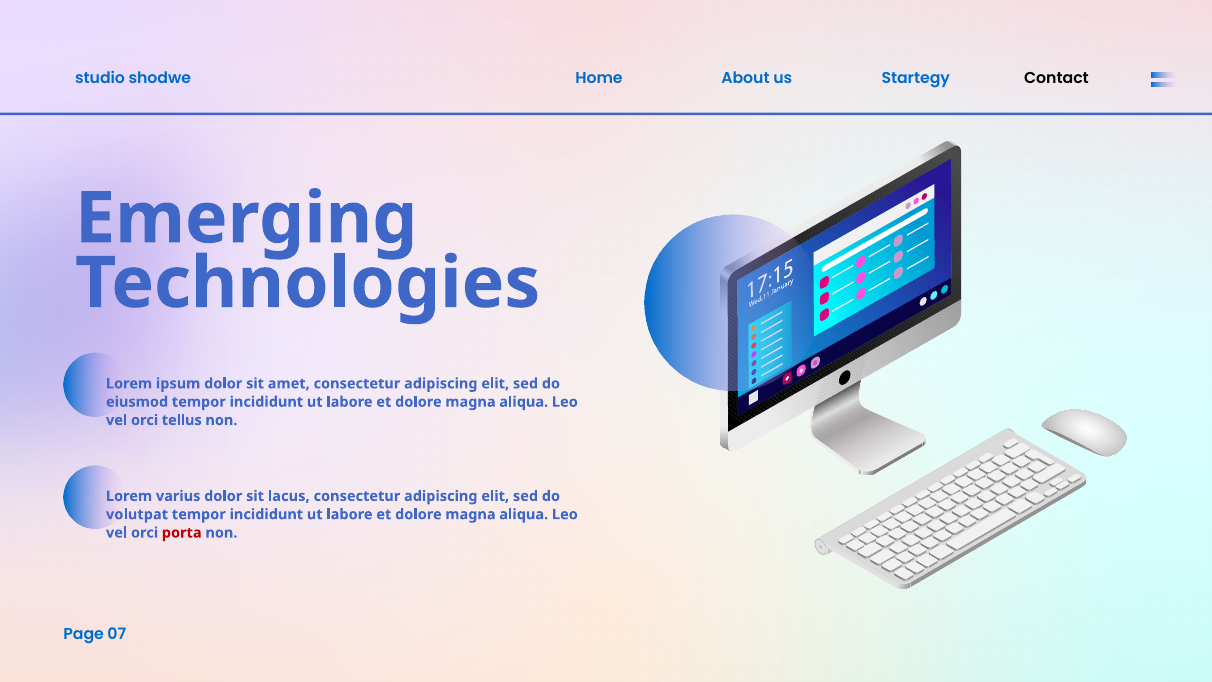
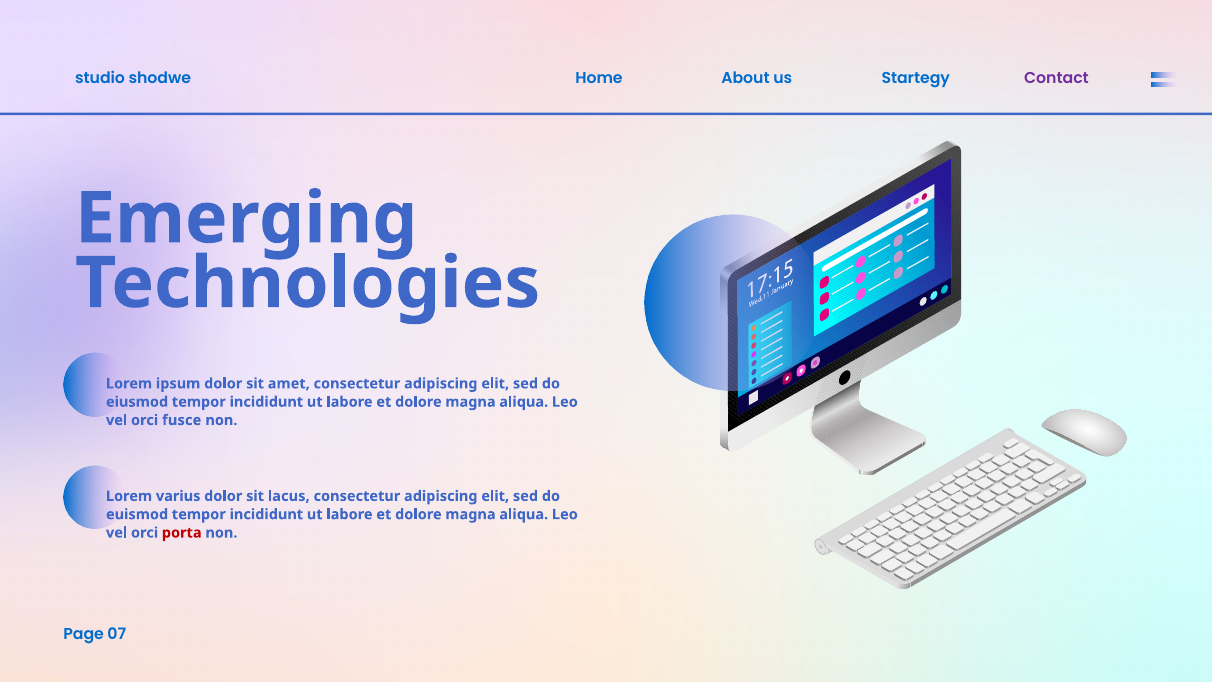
Contact colour: black -> purple (1056, 78)
tellus: tellus -> fusce (182, 420)
volutpat: volutpat -> euismod (137, 514)
